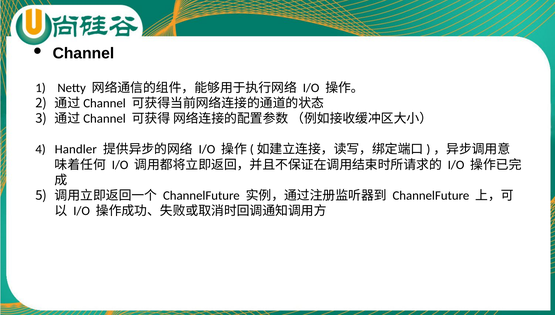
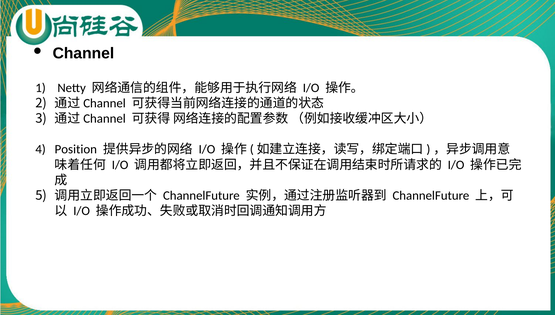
Handler: Handler -> Position (76, 149)
